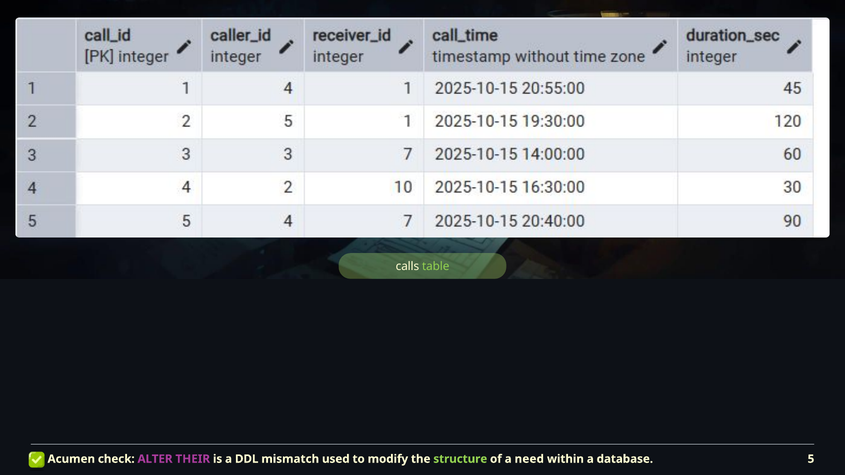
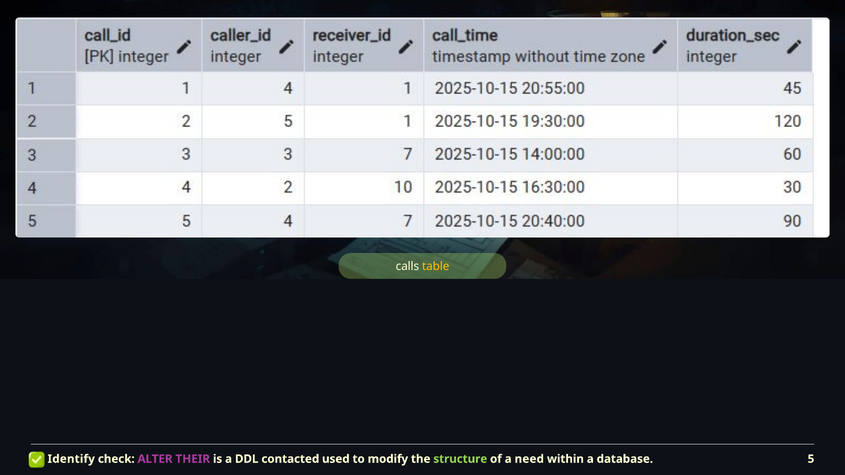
table colour: light green -> yellow (436, 266)
Acumen: Acumen -> Identify (71, 459)
mismatch: mismatch -> contacted (290, 459)
